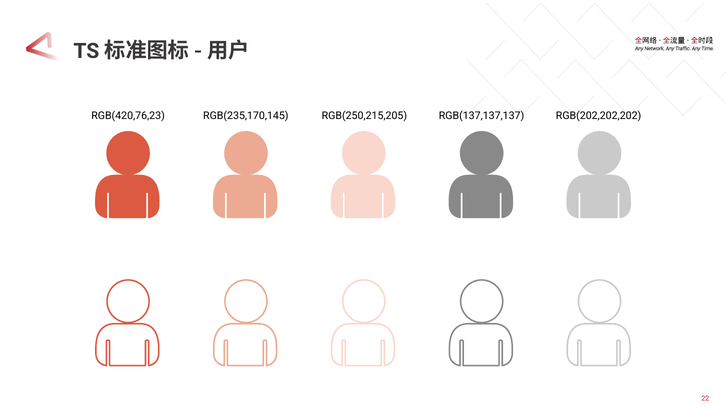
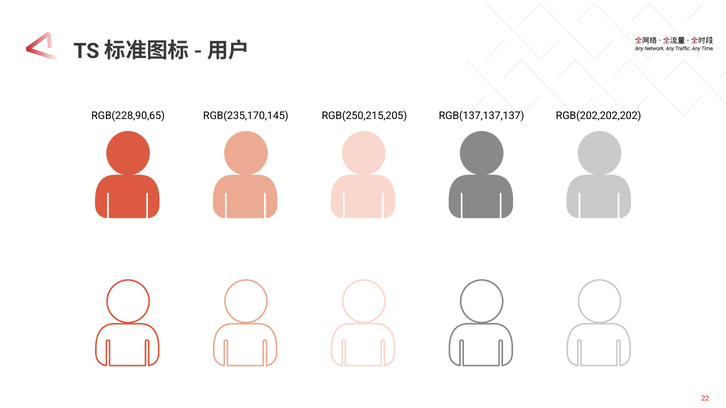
RGB(420,76,23: RGB(420,76,23 -> RGB(228,90,65 (128, 116)
